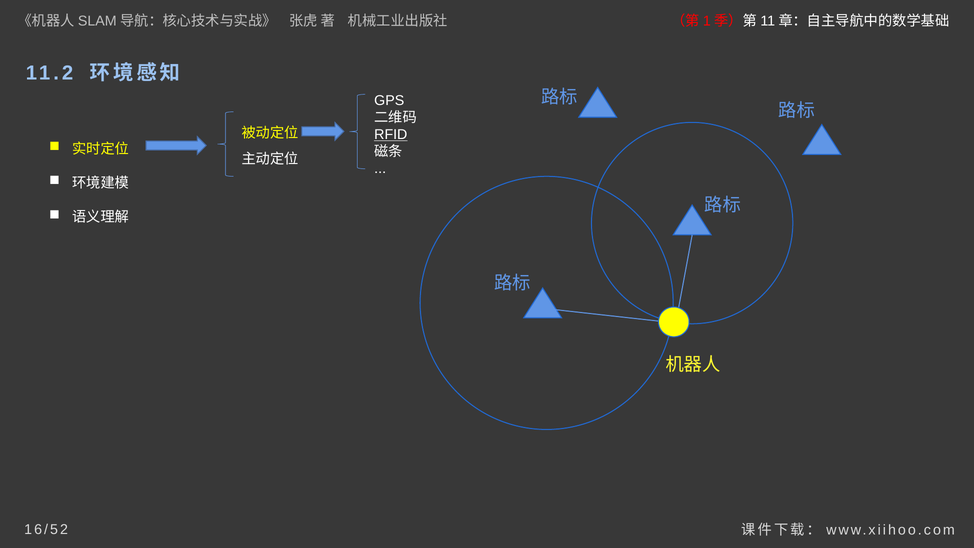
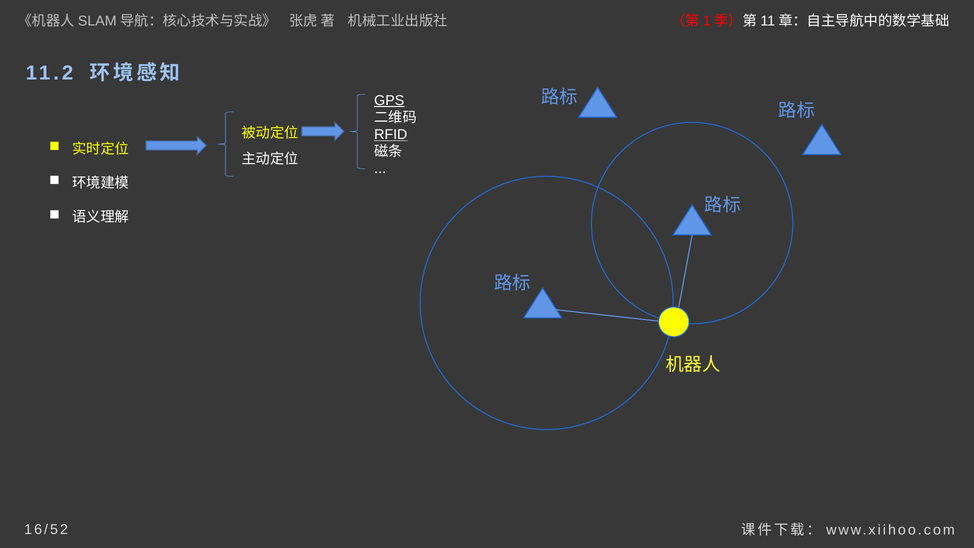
GPS underline: none -> present (389, 101)
